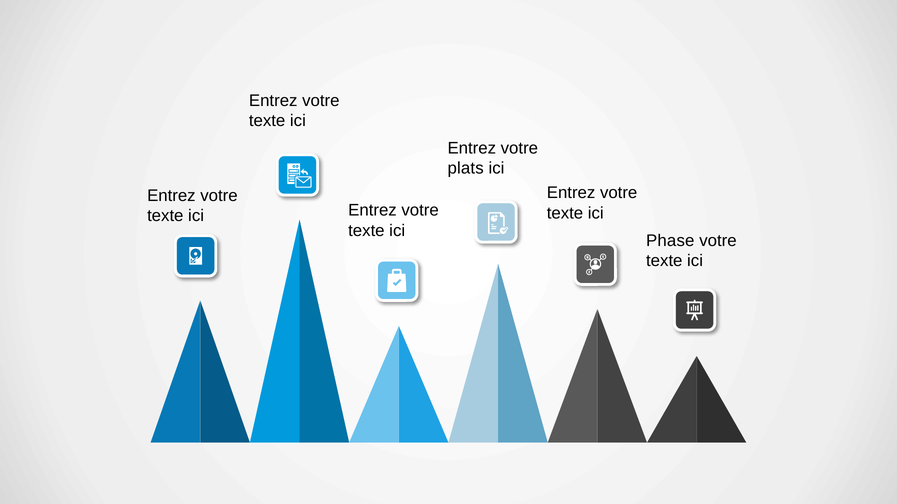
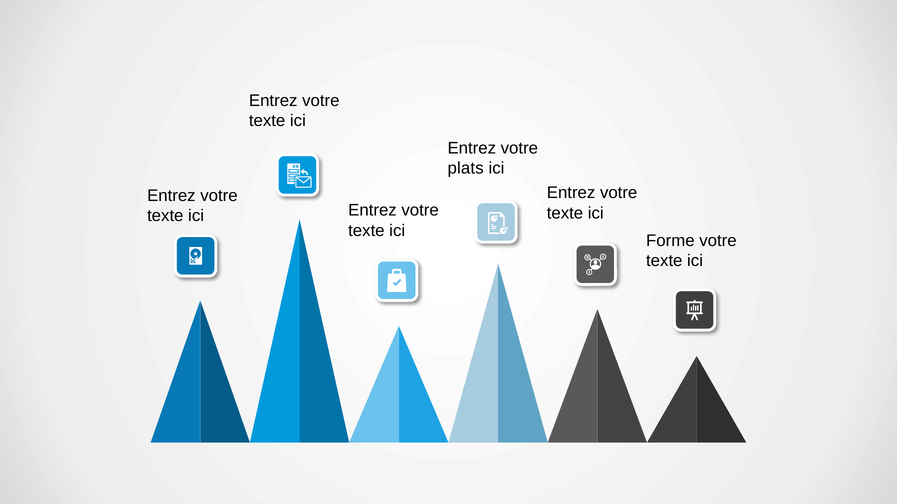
Phase: Phase -> Forme (670, 241)
